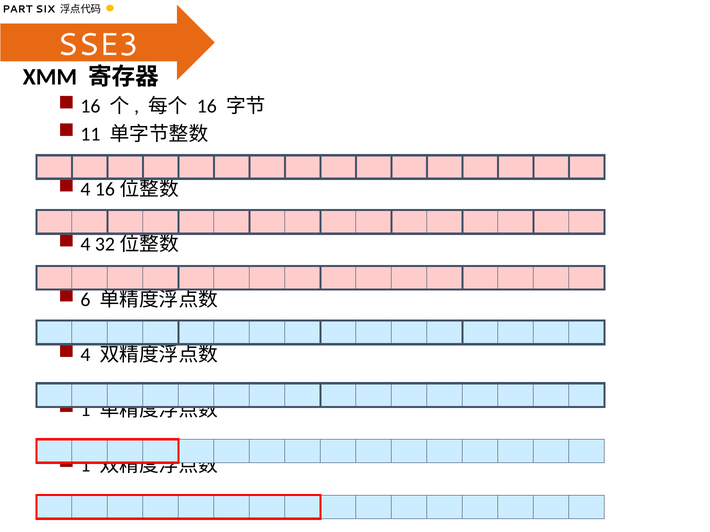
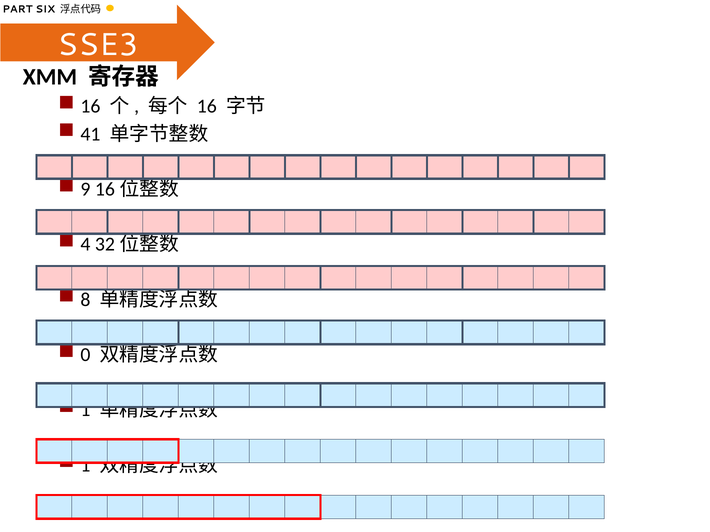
11: 11 -> 41 (90, 134)
4: 4 -> 9 (85, 189)
6: 6 -> 8 (85, 300)
4: 4 -> 0 (85, 355)
